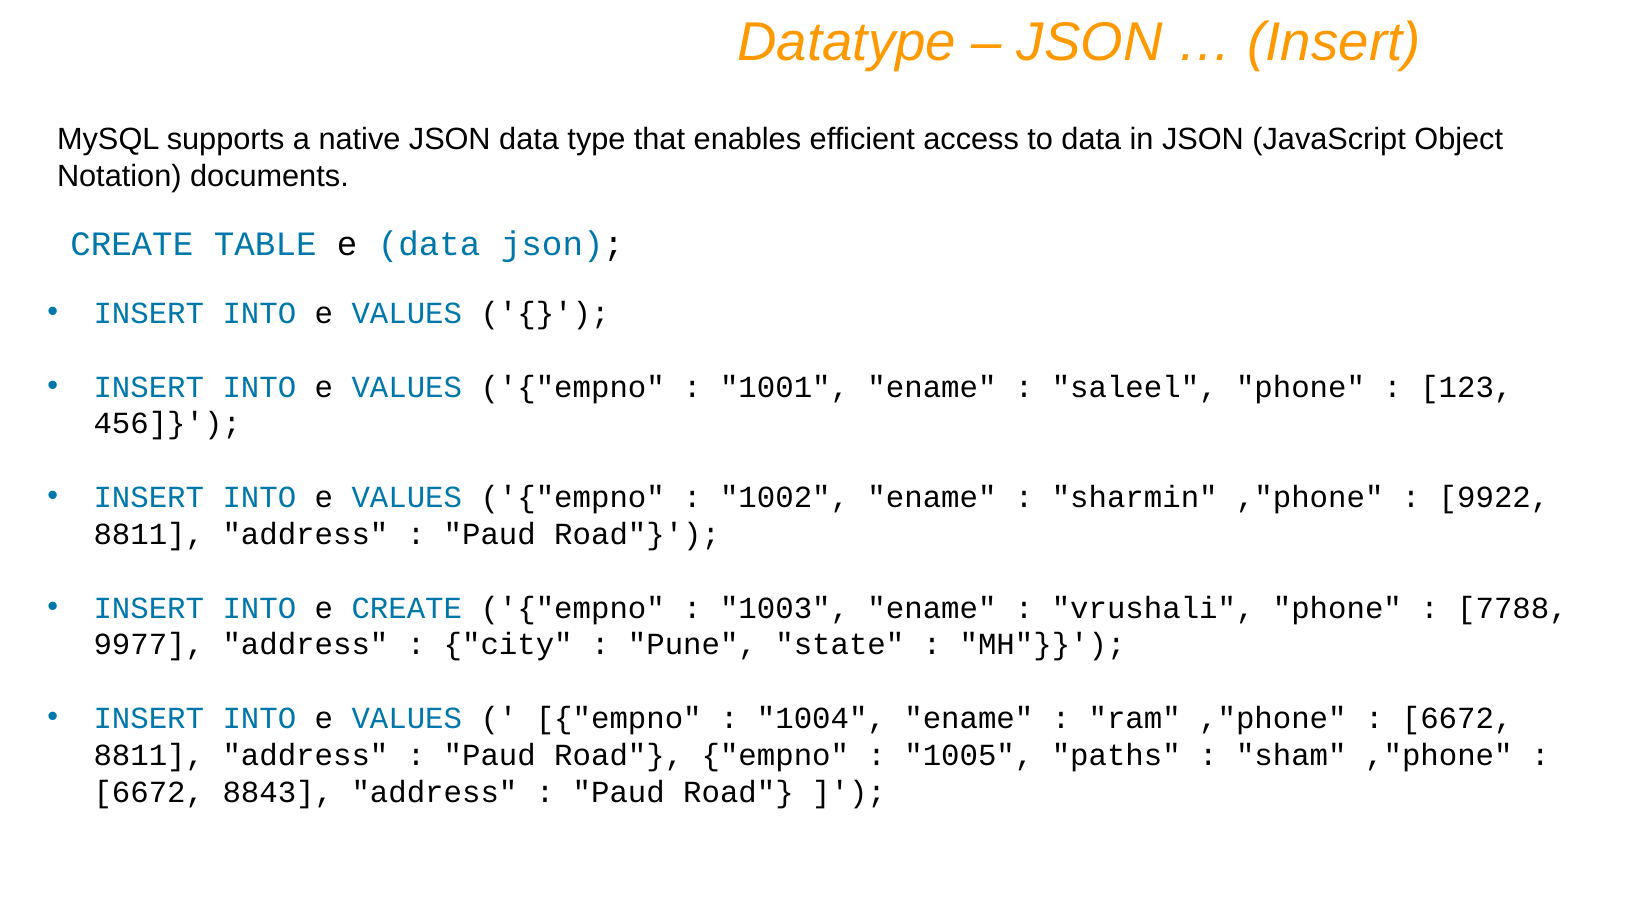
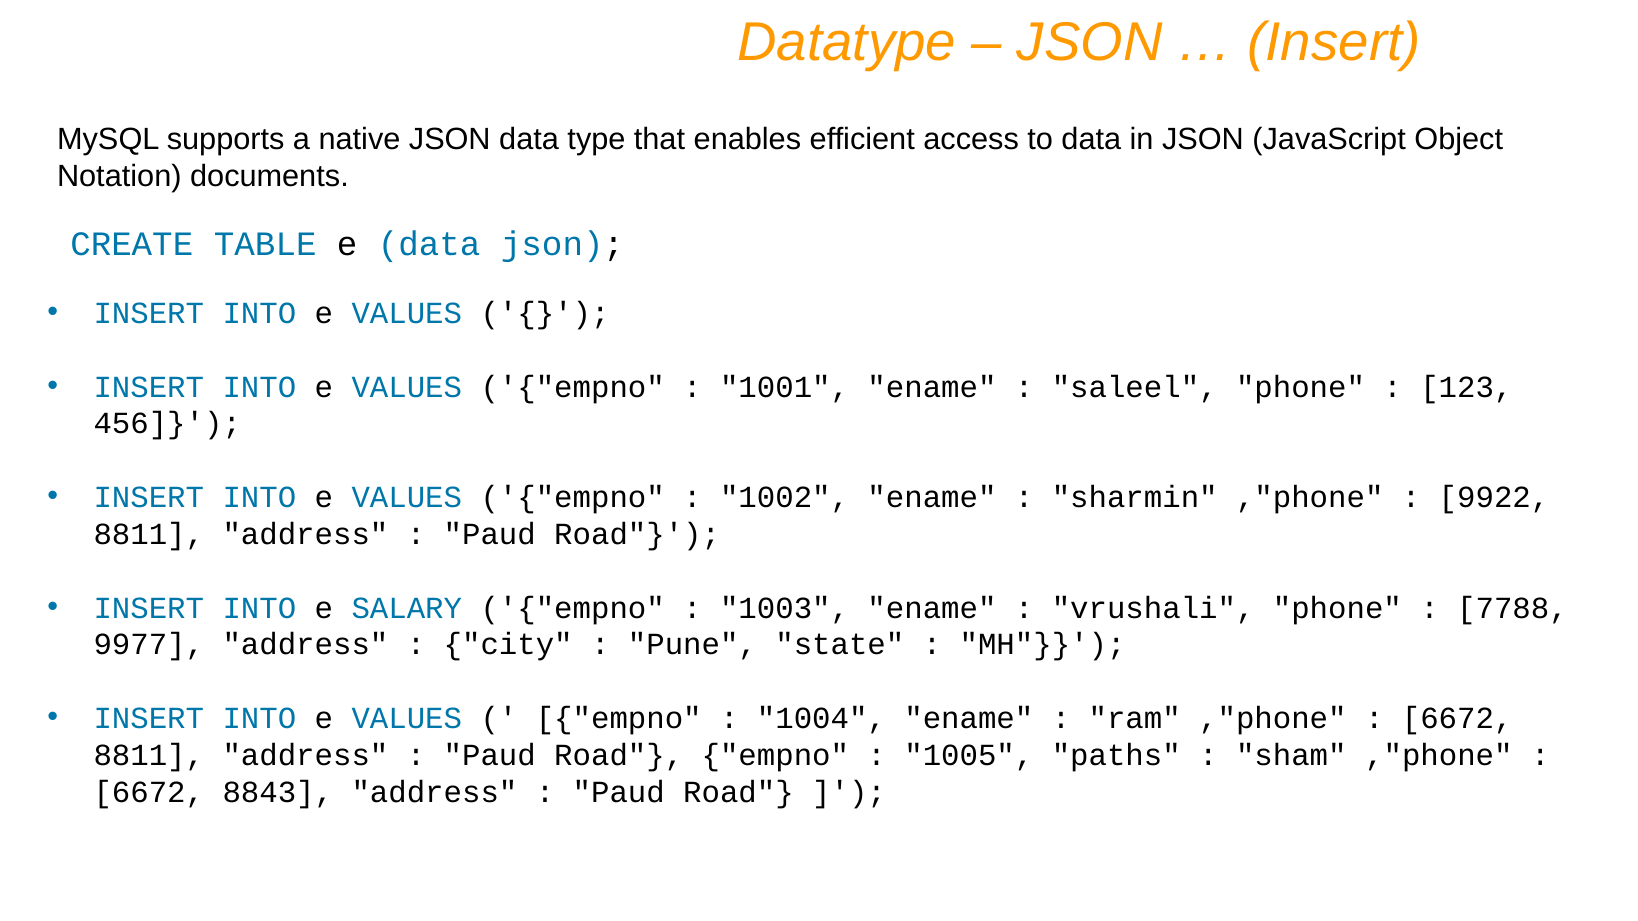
e CREATE: CREATE -> SALARY (407, 608)
